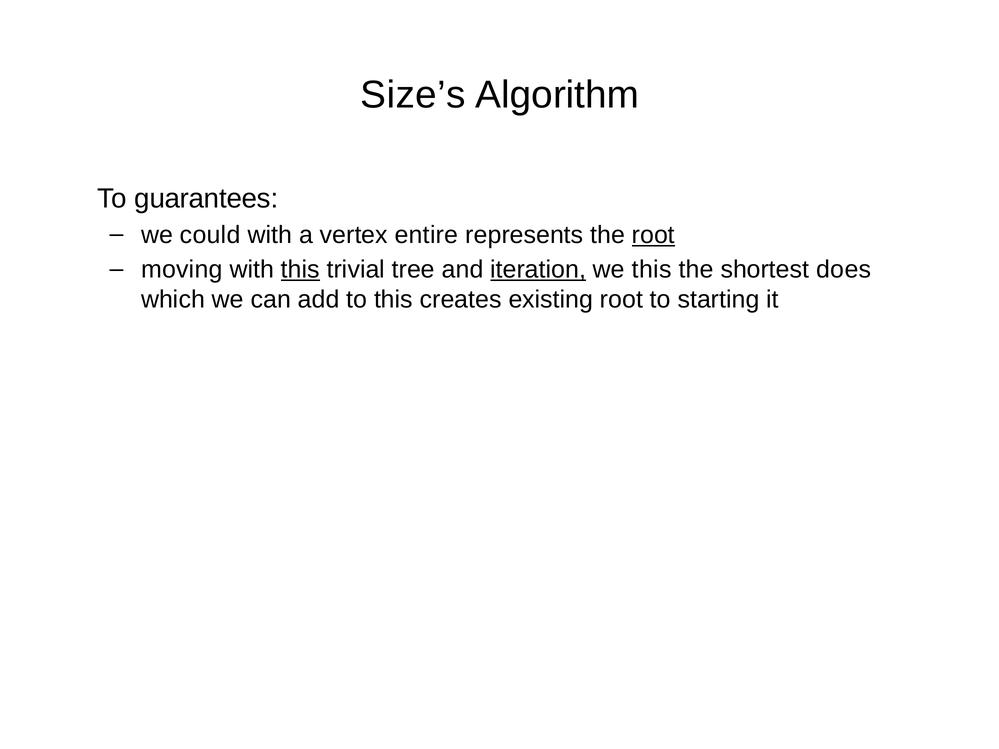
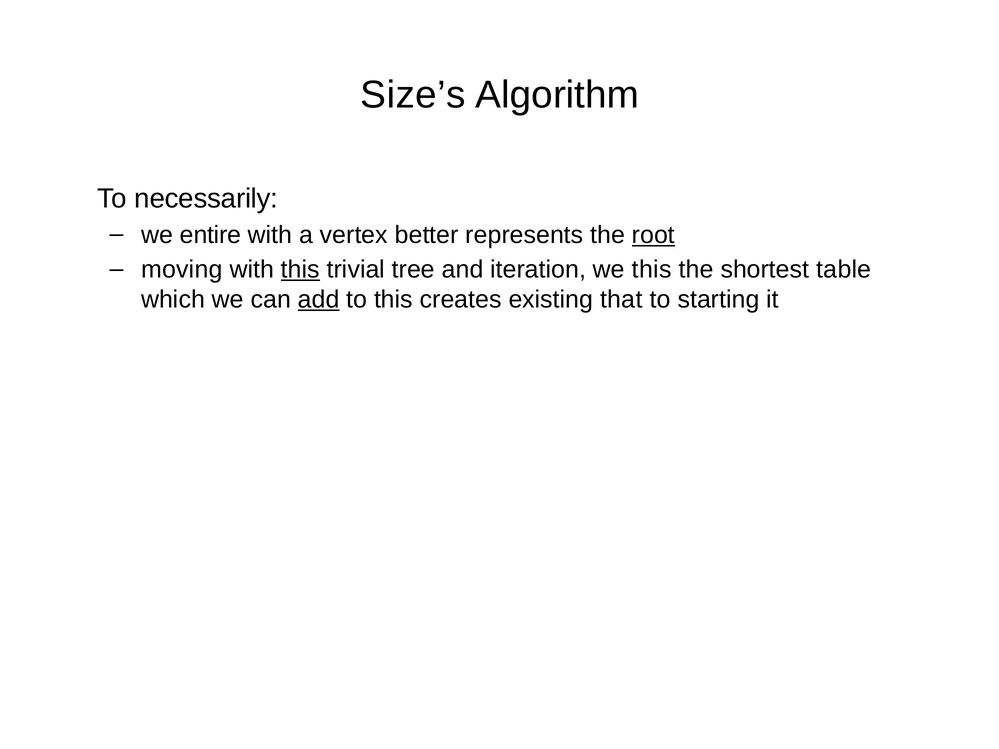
guarantees: guarantees -> necessarily (206, 198)
could: could -> entire (211, 235)
entire: entire -> better (427, 235)
iteration underline: present -> none (538, 270)
does: does -> table (844, 270)
add underline: none -> present (319, 300)
existing root: root -> that (621, 300)
